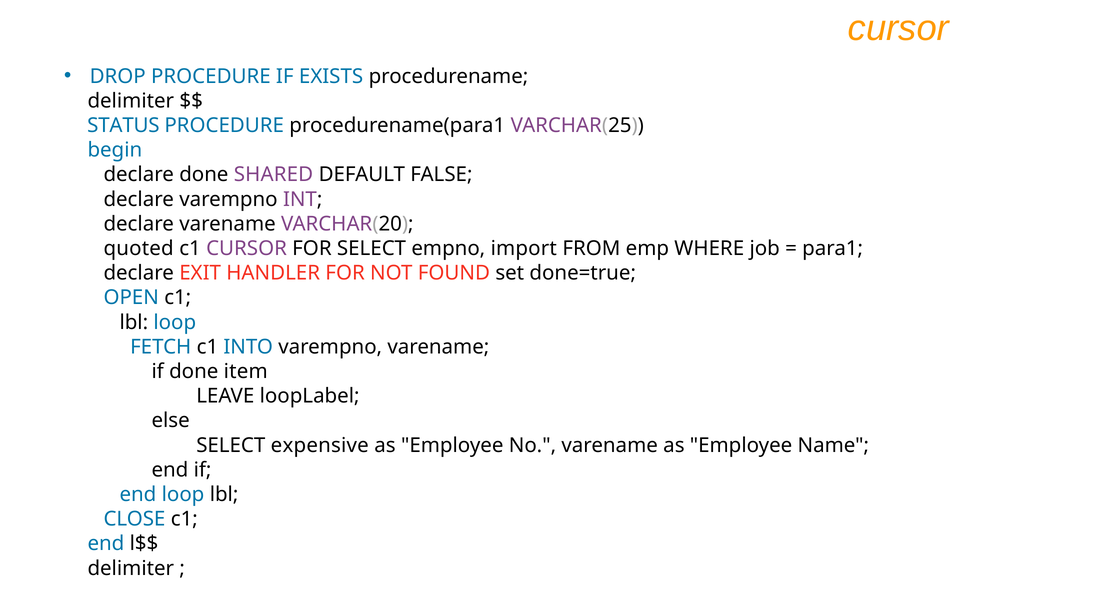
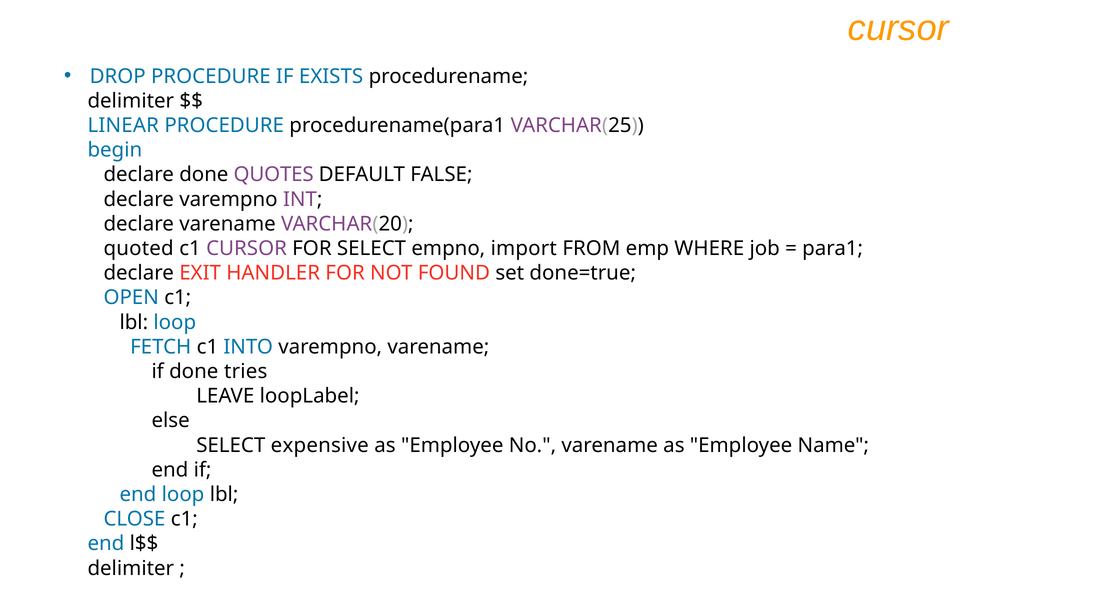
STATUS: STATUS -> LINEAR (123, 126)
SHARED: SHARED -> QUOTES (274, 175)
item: item -> tries (246, 372)
